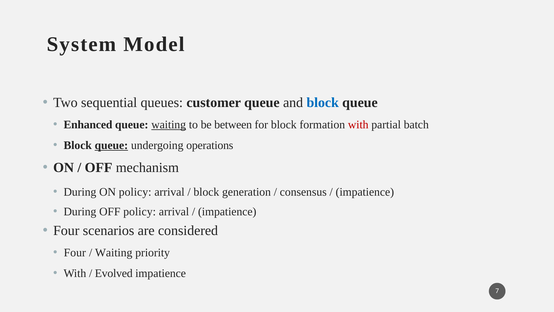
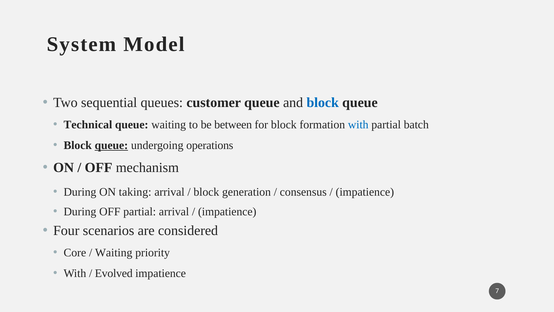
Enhanced: Enhanced -> Technical (88, 124)
waiting underline: present -> none (169, 124)
with colour: red -> blue (358, 124)
ON policy: policy -> taking (135, 192)
OFF policy: policy -> partial (140, 211)
Four: Four -> Core (75, 252)
